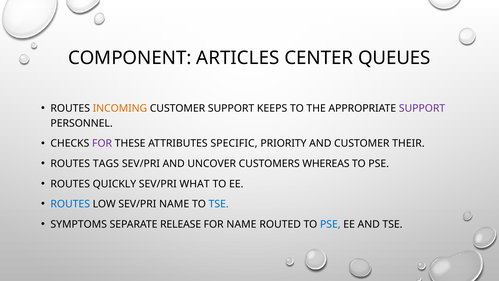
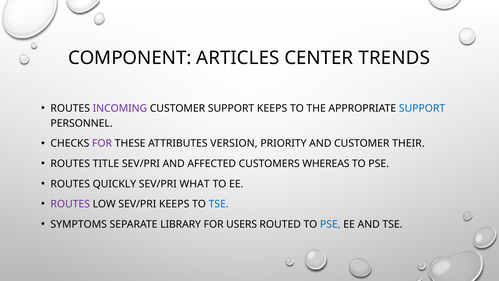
QUEUES: QUEUES -> TRENDS (394, 58)
INCOMING colour: orange -> purple (120, 108)
SUPPORT colour: purple -> blue (422, 108)
SPECIFIC: SPECIFIC -> VERSION (234, 143)
TAGS: TAGS -> TITLE (106, 164)
UNCOVER: UNCOVER -> AFFECTED (212, 164)
ROUTES colour: blue -> purple (70, 204)
SEV/PRI NAME: NAME -> KEEPS (174, 204)
RELEASE: RELEASE -> LIBRARY (181, 224)
FOR NAME: NAME -> USERS (242, 224)
